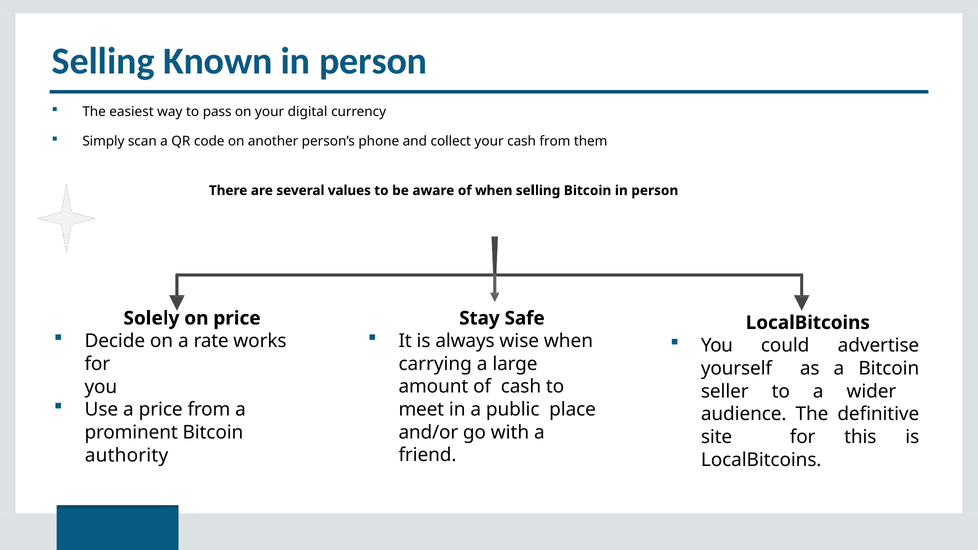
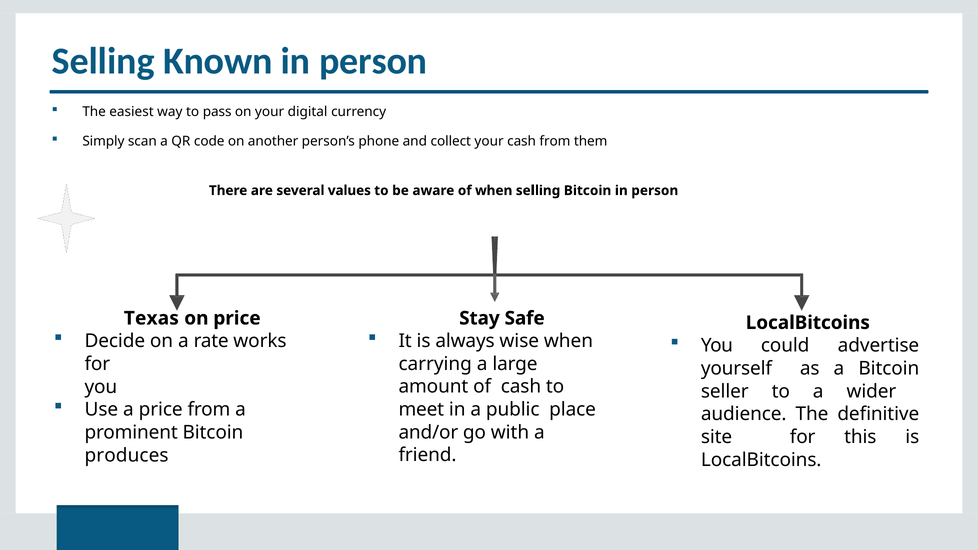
Solely: Solely -> Texas (151, 318)
authority: authority -> produces (127, 455)
